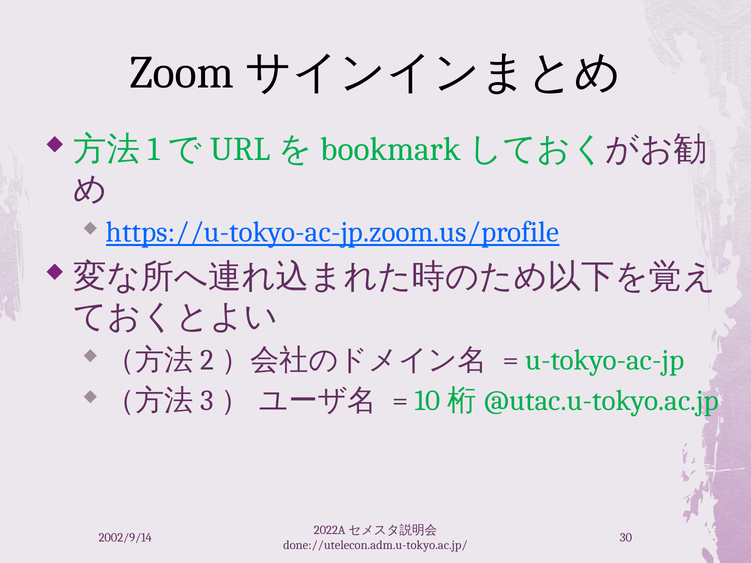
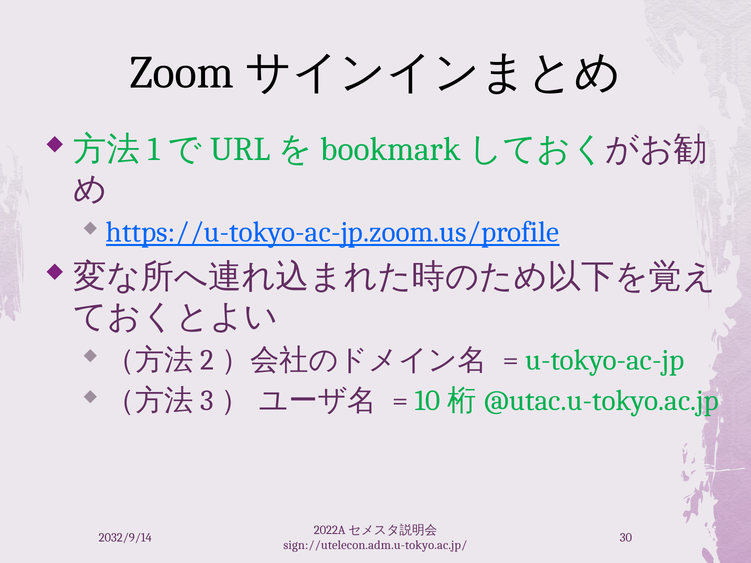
2002/9/14: 2002/9/14 -> 2032/9/14 (125, 538)
done://utelecon.adm.u-tokyo.ac.jp/: done://utelecon.adm.u-tokyo.ac.jp/ -> sign://utelecon.adm.u-tokyo.ac.jp/ (375, 545)
